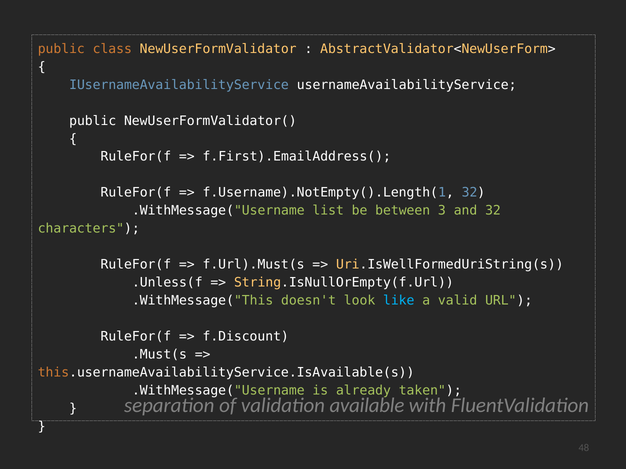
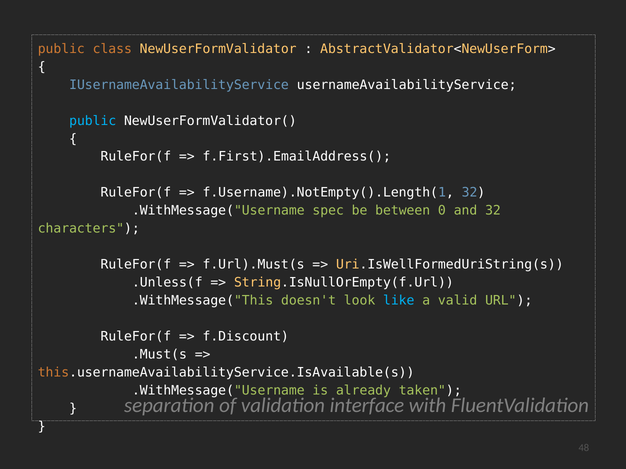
public colour: white -> light blue (93, 121)
list: list -> spec (328, 211)
3: 3 -> 0 (442, 211)
available: available -> interface (367, 406)
